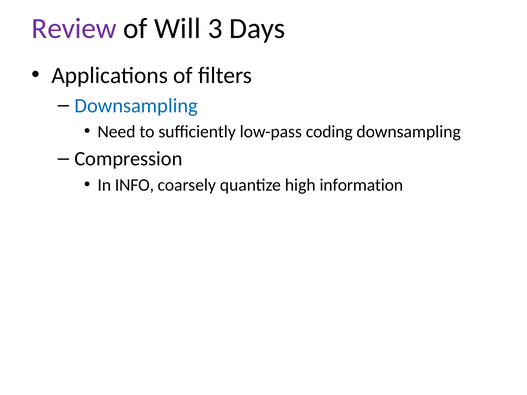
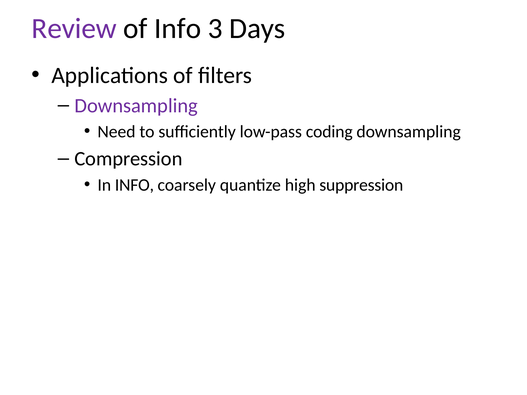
of Will: Will -> Info (178, 28)
Downsampling colour: blue -> purple (136, 106)
information: information -> suppression (361, 185)
